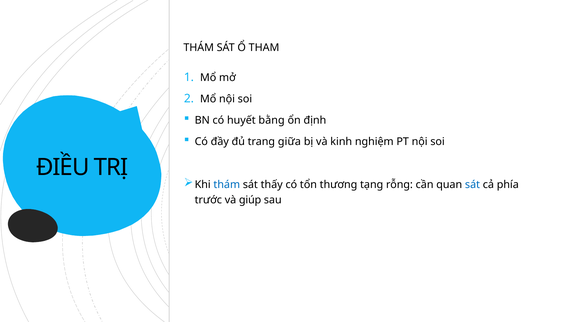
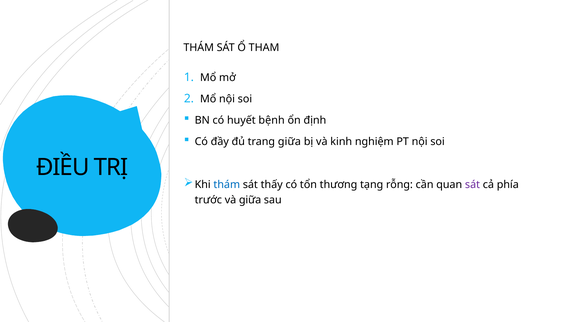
bằng: bằng -> bệnh (272, 120)
sát colour: blue -> purple (472, 185)
và giúp: giúp -> giữa (250, 200)
